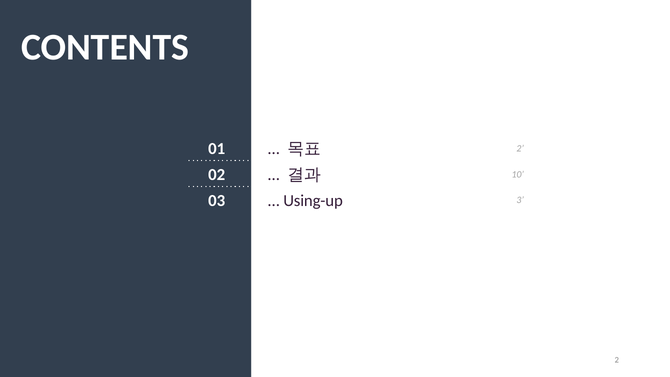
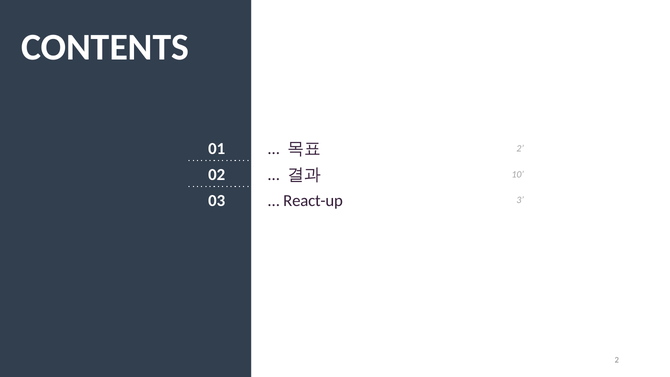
Using-up: Using-up -> React-up (313, 201)
